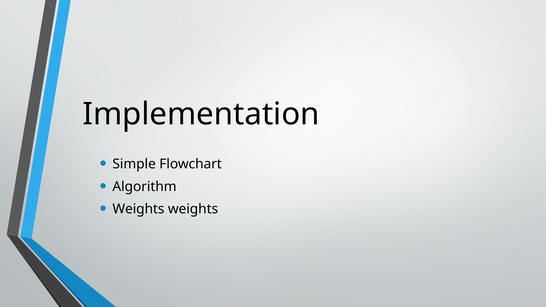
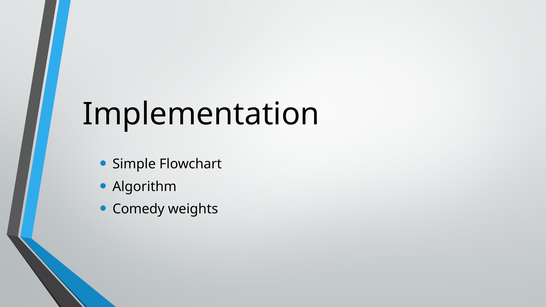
Weights: Weights -> Comedy (138, 209)
